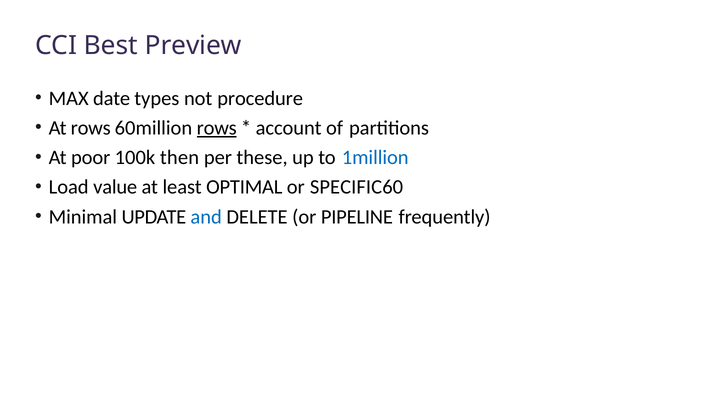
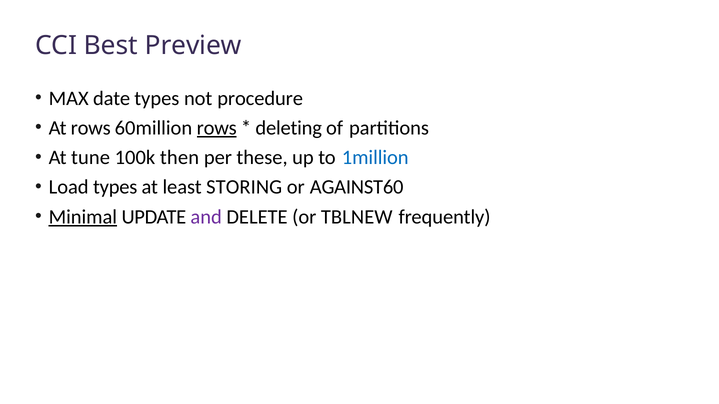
account: account -> deleting (289, 128)
poor: poor -> tune (91, 158)
Load value: value -> types (115, 187)
OPTIMAL: OPTIMAL -> STORING (244, 187)
SPECIFIC60: SPECIFIC60 -> AGAINST60 (357, 187)
Minimal underline: none -> present (83, 217)
and colour: blue -> purple (206, 217)
PIPELINE: PIPELINE -> TBLNEW (357, 217)
